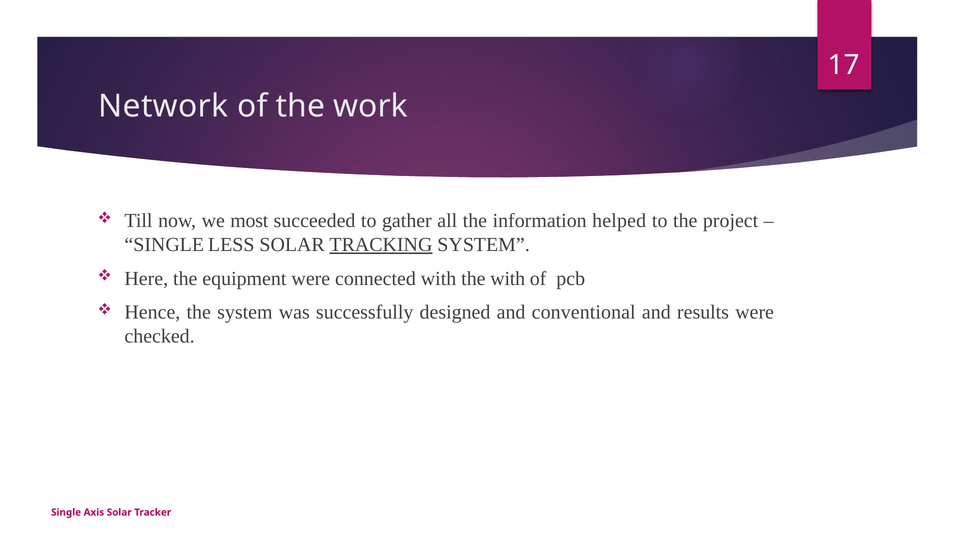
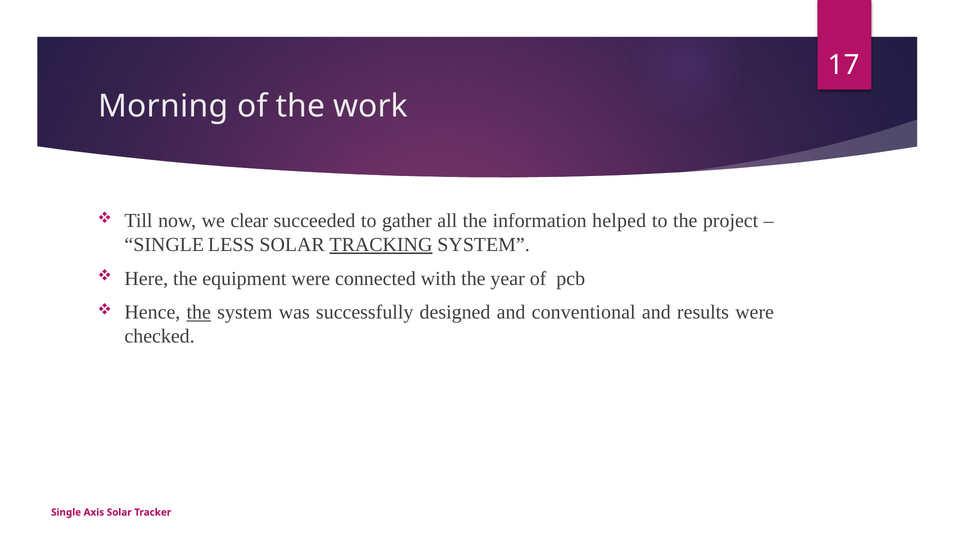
Network: Network -> Morning (163, 106)
most: most -> clear (249, 221)
the with: with -> year (508, 279)
the underline: none -> present (199, 312)
